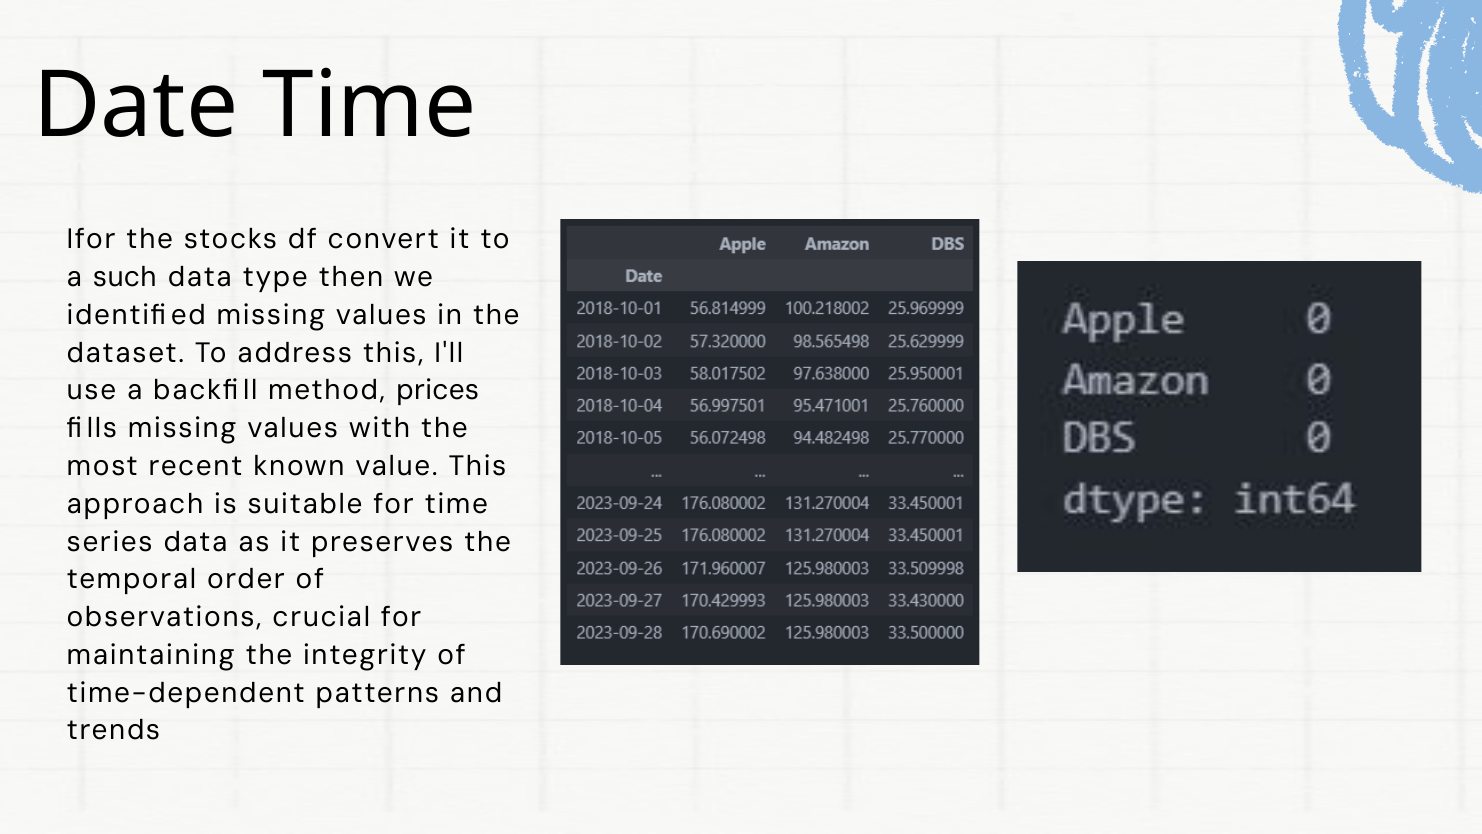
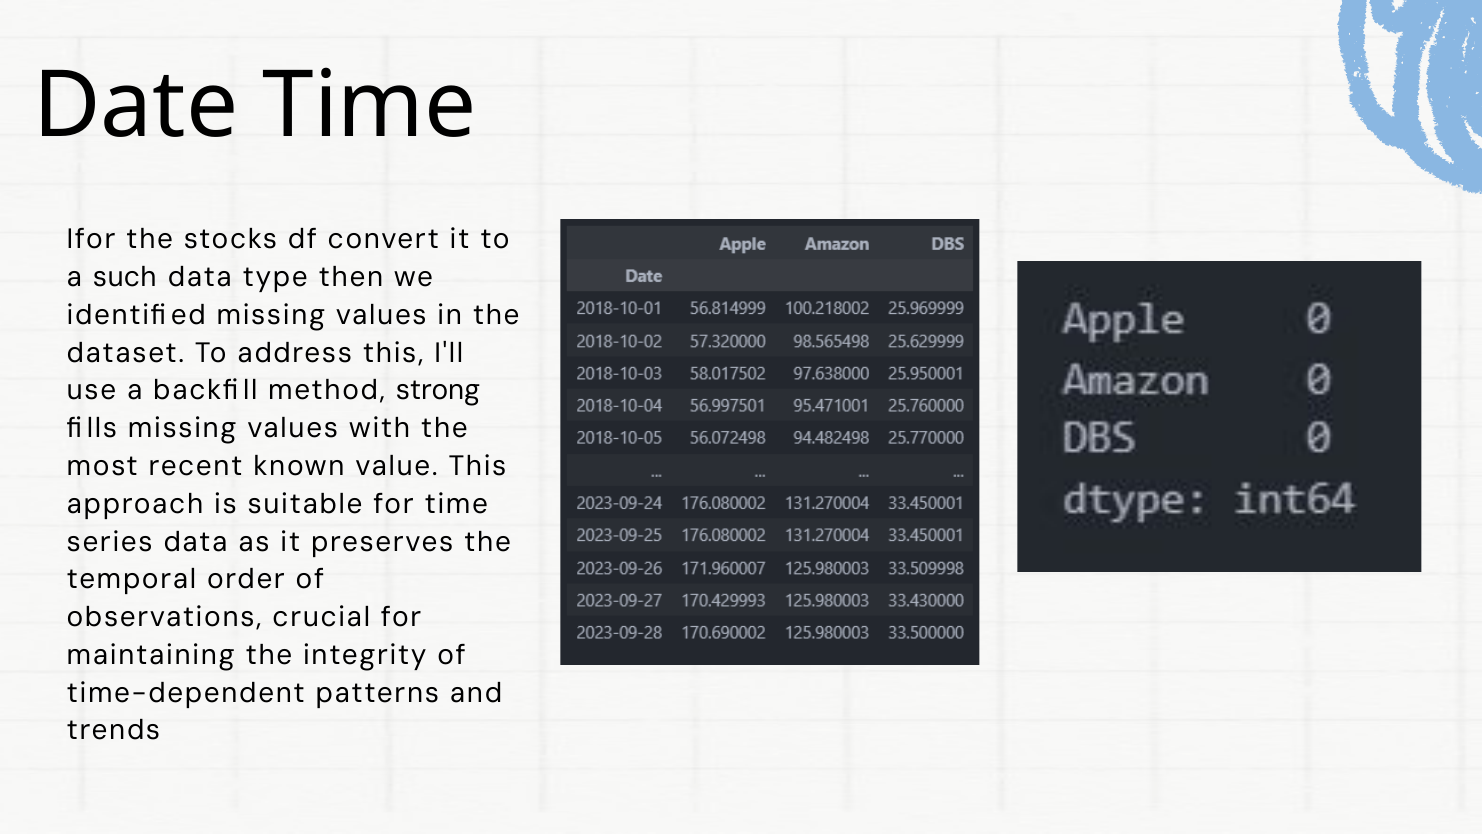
prices: prices -> strong (438, 391)
